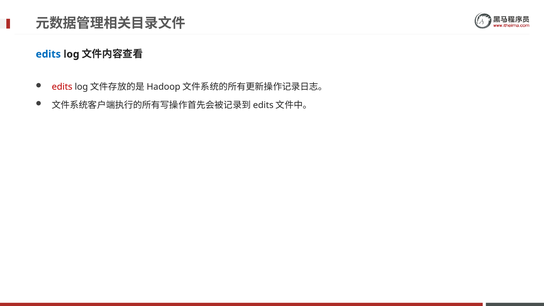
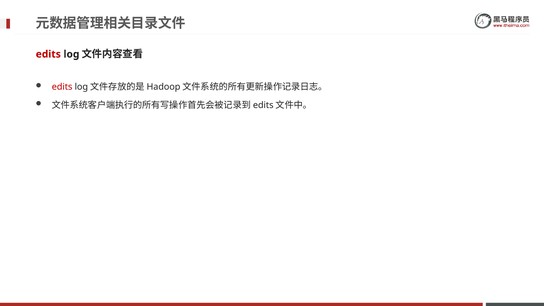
edits colour: blue -> red (48, 54)
